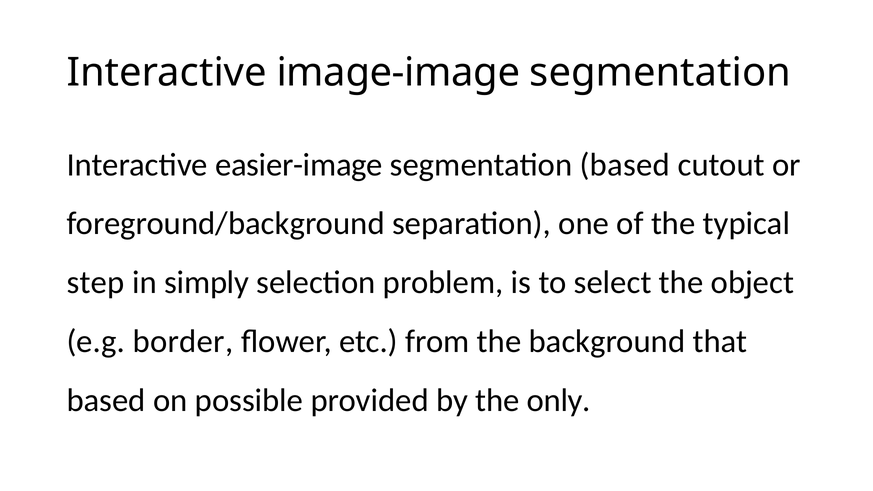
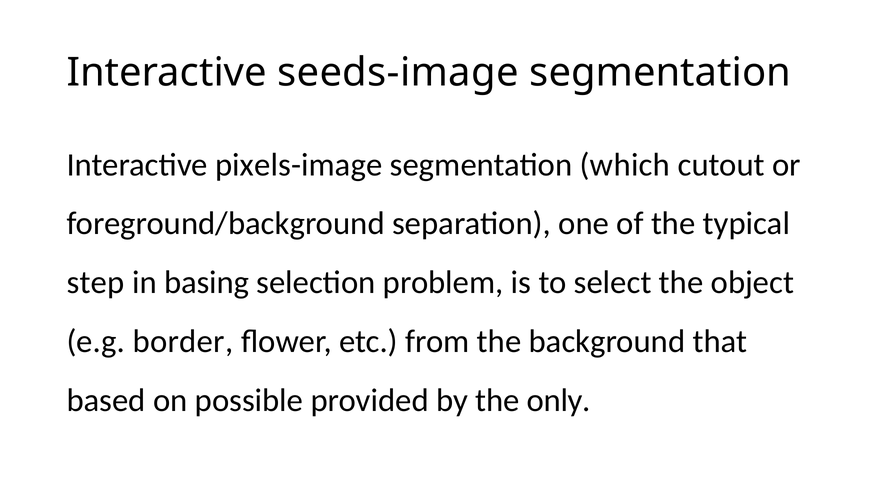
image-image: image-image -> seeds-image (398, 73)
easier-image: easier-image -> pixels-image (299, 165)
segmentation based: based -> which (625, 165)
simply: simply -> basing (207, 283)
